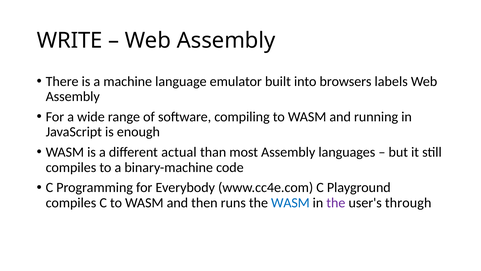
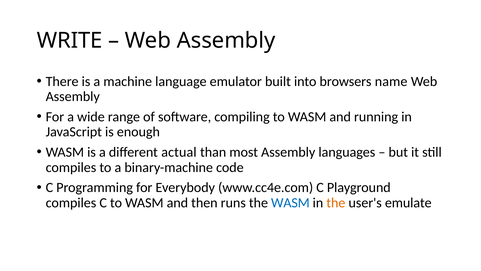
labels: labels -> name (391, 81)
the colour: purple -> orange (336, 202)
through: through -> emulate (408, 202)
